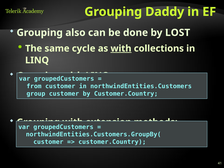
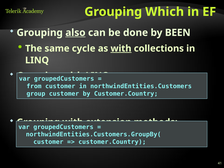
Daddy: Daddy -> Which (165, 12)
also underline: none -> present (75, 33)
LOST: LOST -> BEEN (178, 33)
